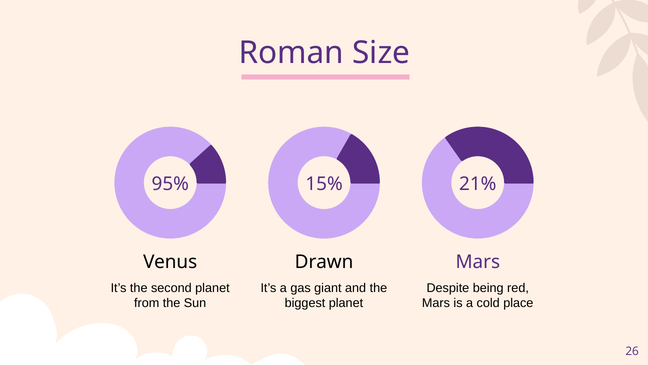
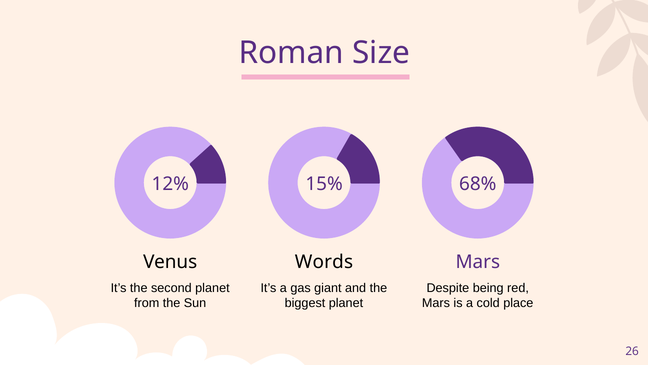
95%: 95% -> 12% (170, 184)
21%: 21% -> 68% (478, 184)
Drawn: Drawn -> Words (324, 261)
